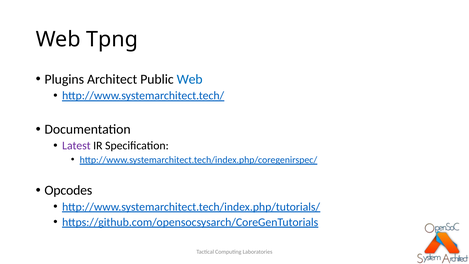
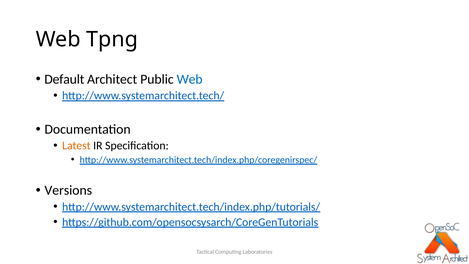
Plugins: Plugins -> Default (64, 79)
Latest colour: purple -> orange (76, 146)
Opcodes: Opcodes -> Versions (68, 190)
